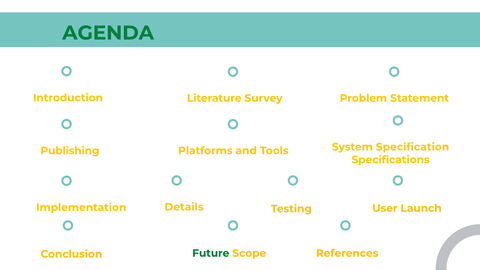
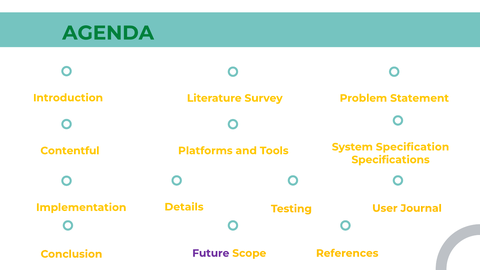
Publishing: Publishing -> Contentful (70, 151)
Launch: Launch -> Journal (421, 208)
Future colour: green -> purple (211, 253)
